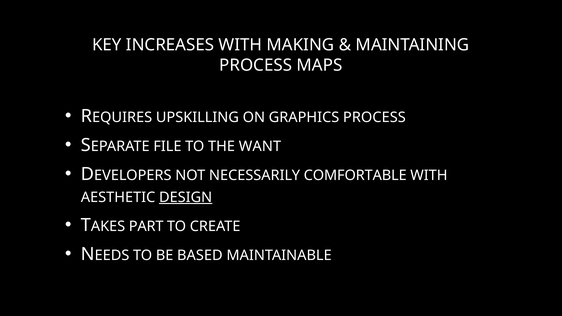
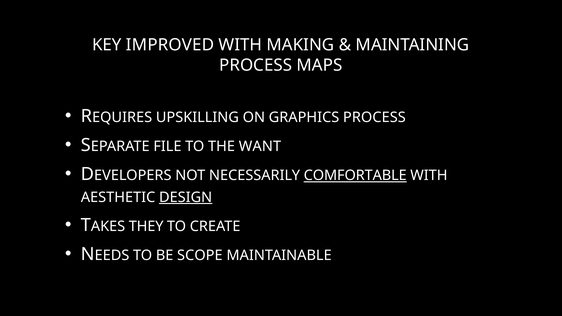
INCREASES: INCREASES -> IMPROVED (170, 45)
COMFORTABLE underline: none -> present (355, 176)
PART: PART -> THEY (146, 226)
BASED: BASED -> SCOPE (200, 255)
